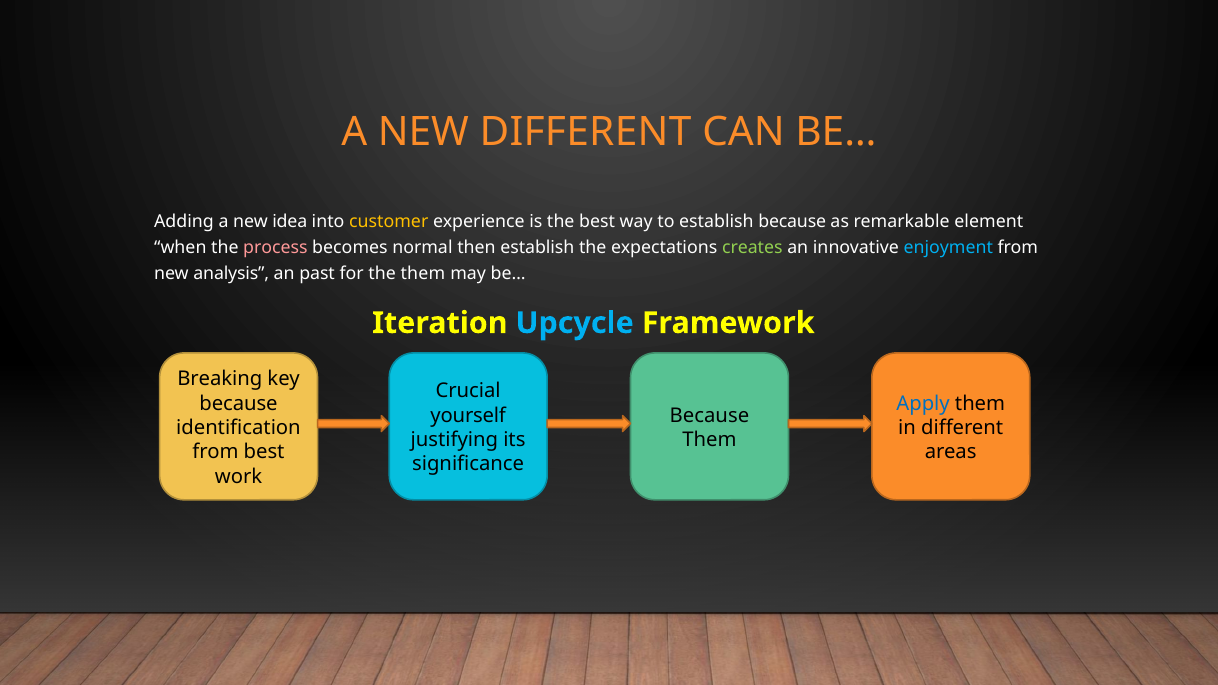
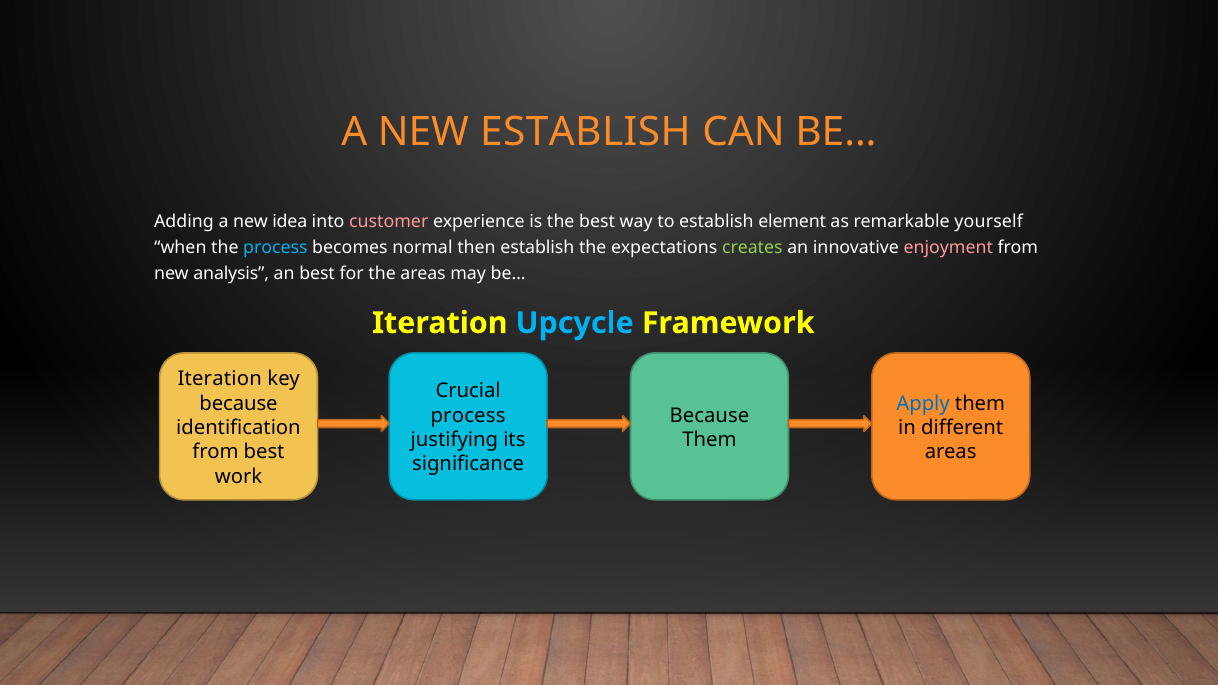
NEW DIFFERENT: DIFFERENT -> ESTABLISH (585, 133)
customer colour: yellow -> pink (389, 222)
establish because: because -> element (792, 222)
element: element -> yourself (989, 222)
process colour: pink -> light blue (275, 248)
enjoyment colour: light blue -> pink (948, 248)
an past: past -> best (317, 273)
the them: them -> areas (423, 273)
Breaking: Breaking -> Iteration (220, 379)
yourself: yourself -> process (468, 416)
